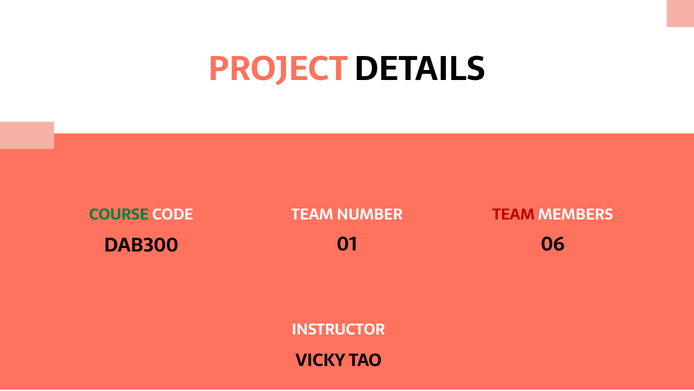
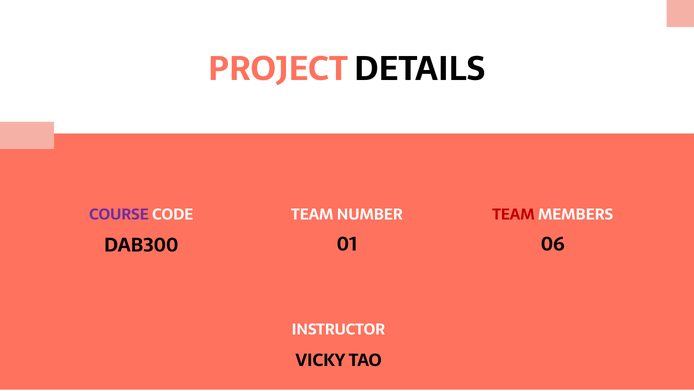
COURSE colour: green -> purple (119, 214)
